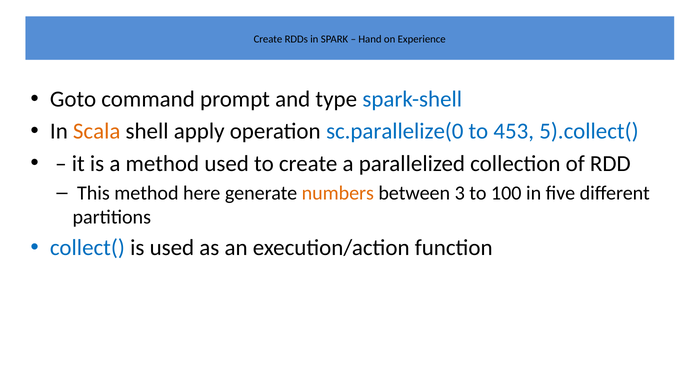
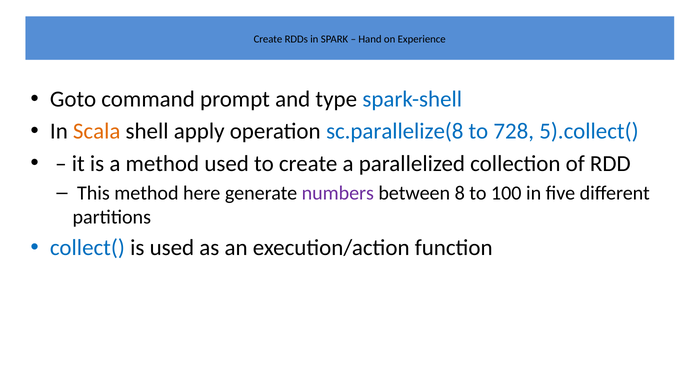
sc.parallelize(0: sc.parallelize(0 -> sc.parallelize(8 (395, 132)
453: 453 -> 728 (514, 132)
numbers colour: orange -> purple (338, 193)
3: 3 -> 8 (460, 193)
